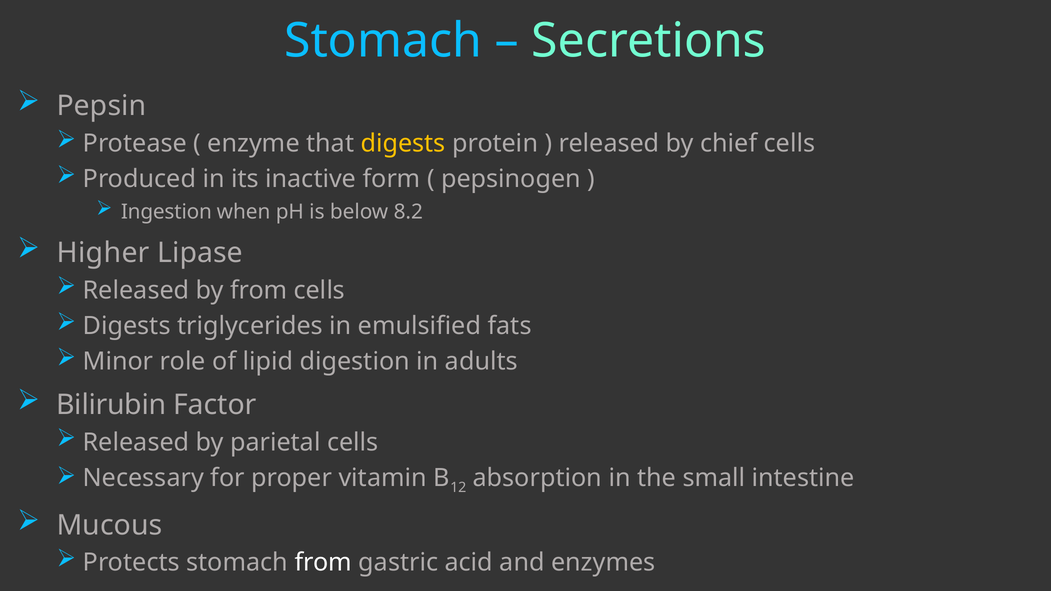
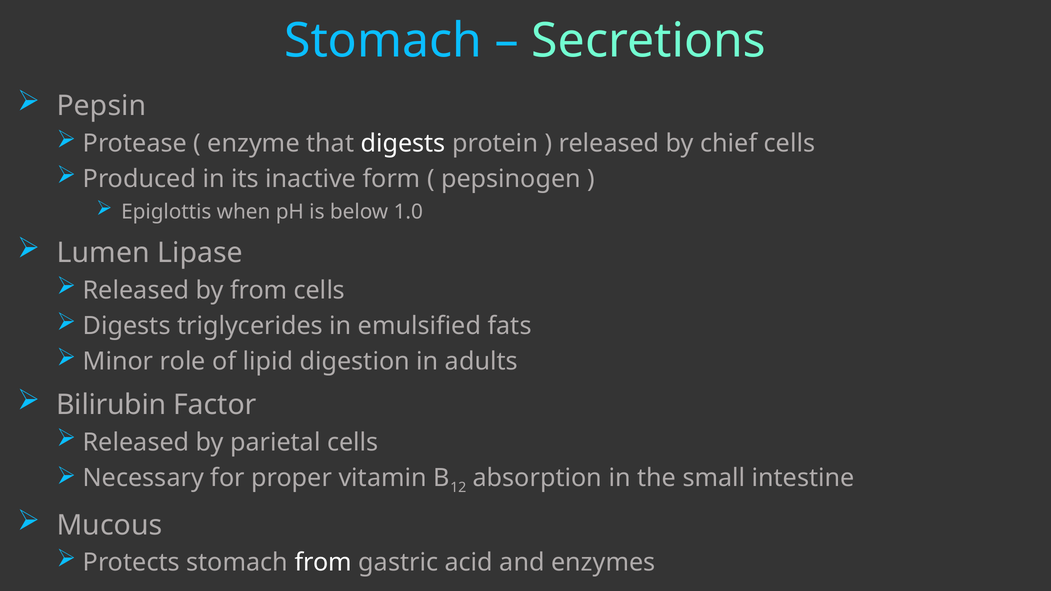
digests colour: yellow -> white (403, 144)
Ingestion: Ingestion -> Epiglottis (166, 212)
8.2: 8.2 -> 1.0 (408, 212)
Higher: Higher -> Lumen (103, 253)
